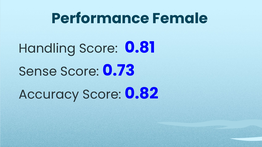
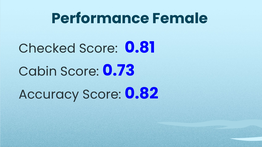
Handling: Handling -> Checked (47, 49)
Sense: Sense -> Cabin (38, 72)
